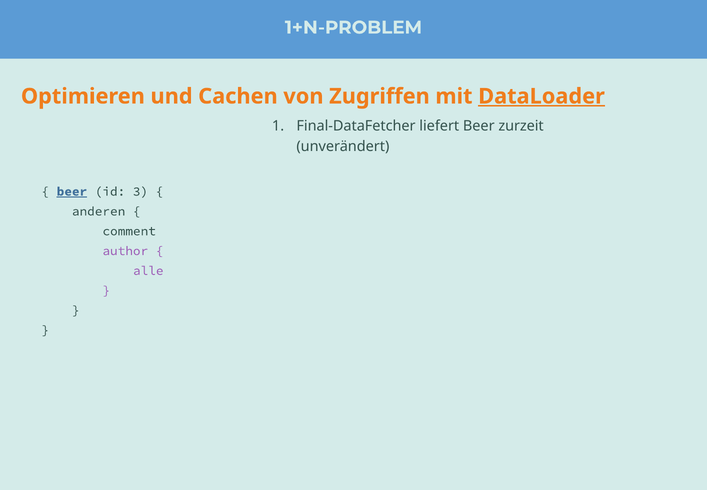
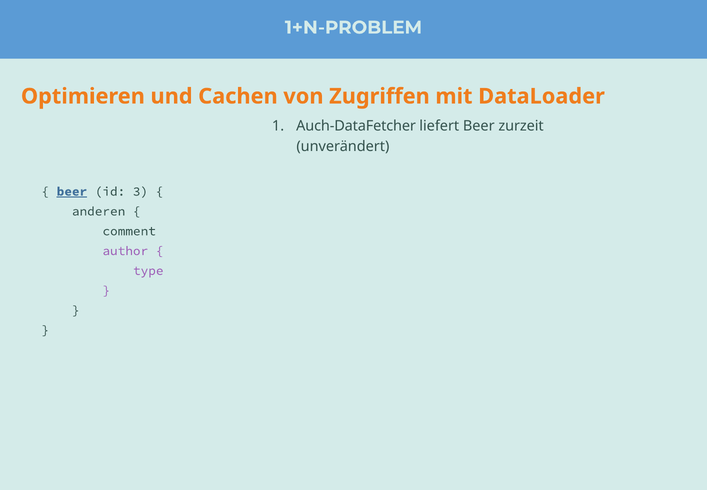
DataLoader underline: present -> none (542, 96)
Final-DataFetcher: Final-DataFetcher -> Auch-DataFetcher (356, 126)
alle: alle -> type (148, 270)
